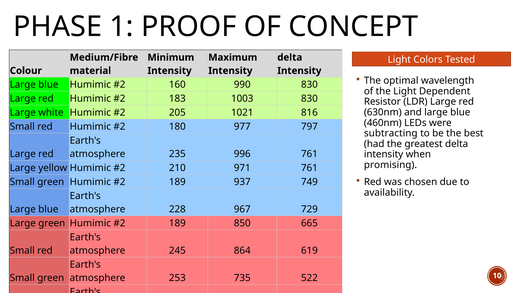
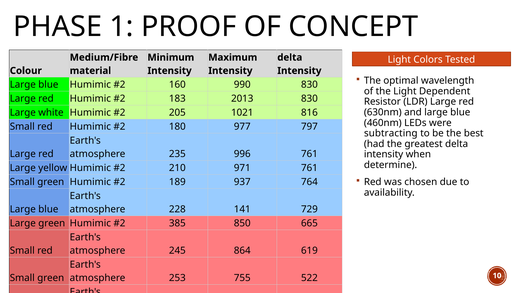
1003: 1003 -> 2013 (242, 99)
promising: promising -> determine (391, 165)
749: 749 -> 764 (309, 182)
967: 967 -> 141 (242, 209)
189: 189 -> 385 (177, 223)
735: 735 -> 755 (242, 278)
